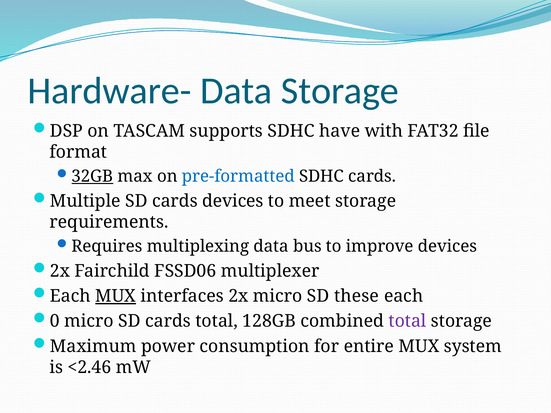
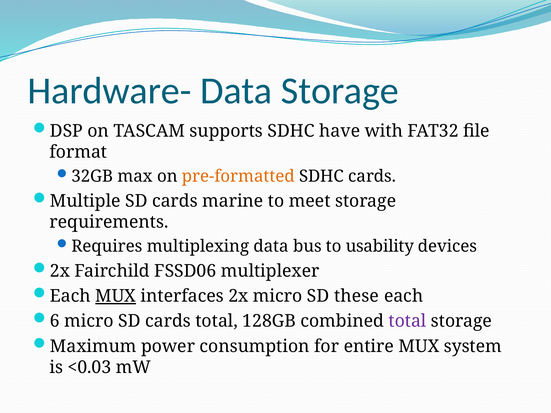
32GB underline: present -> none (92, 176)
pre-formatted colour: blue -> orange (238, 176)
cards devices: devices -> marine (233, 201)
improve: improve -> usability (380, 247)
0: 0 -> 6 (55, 321)
<2.46: <2.46 -> <0.03 (89, 368)
